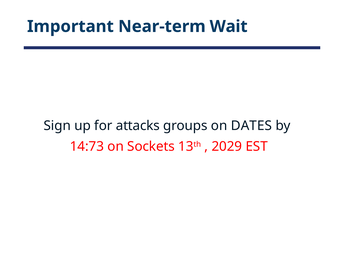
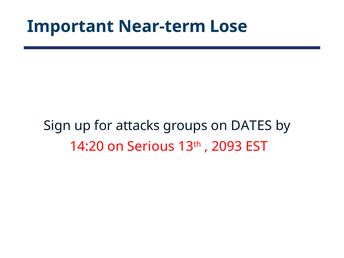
Wait: Wait -> Lose (229, 26)
14:73: 14:73 -> 14:20 (87, 147)
Sockets: Sockets -> Serious (151, 147)
2029: 2029 -> 2093 (227, 147)
